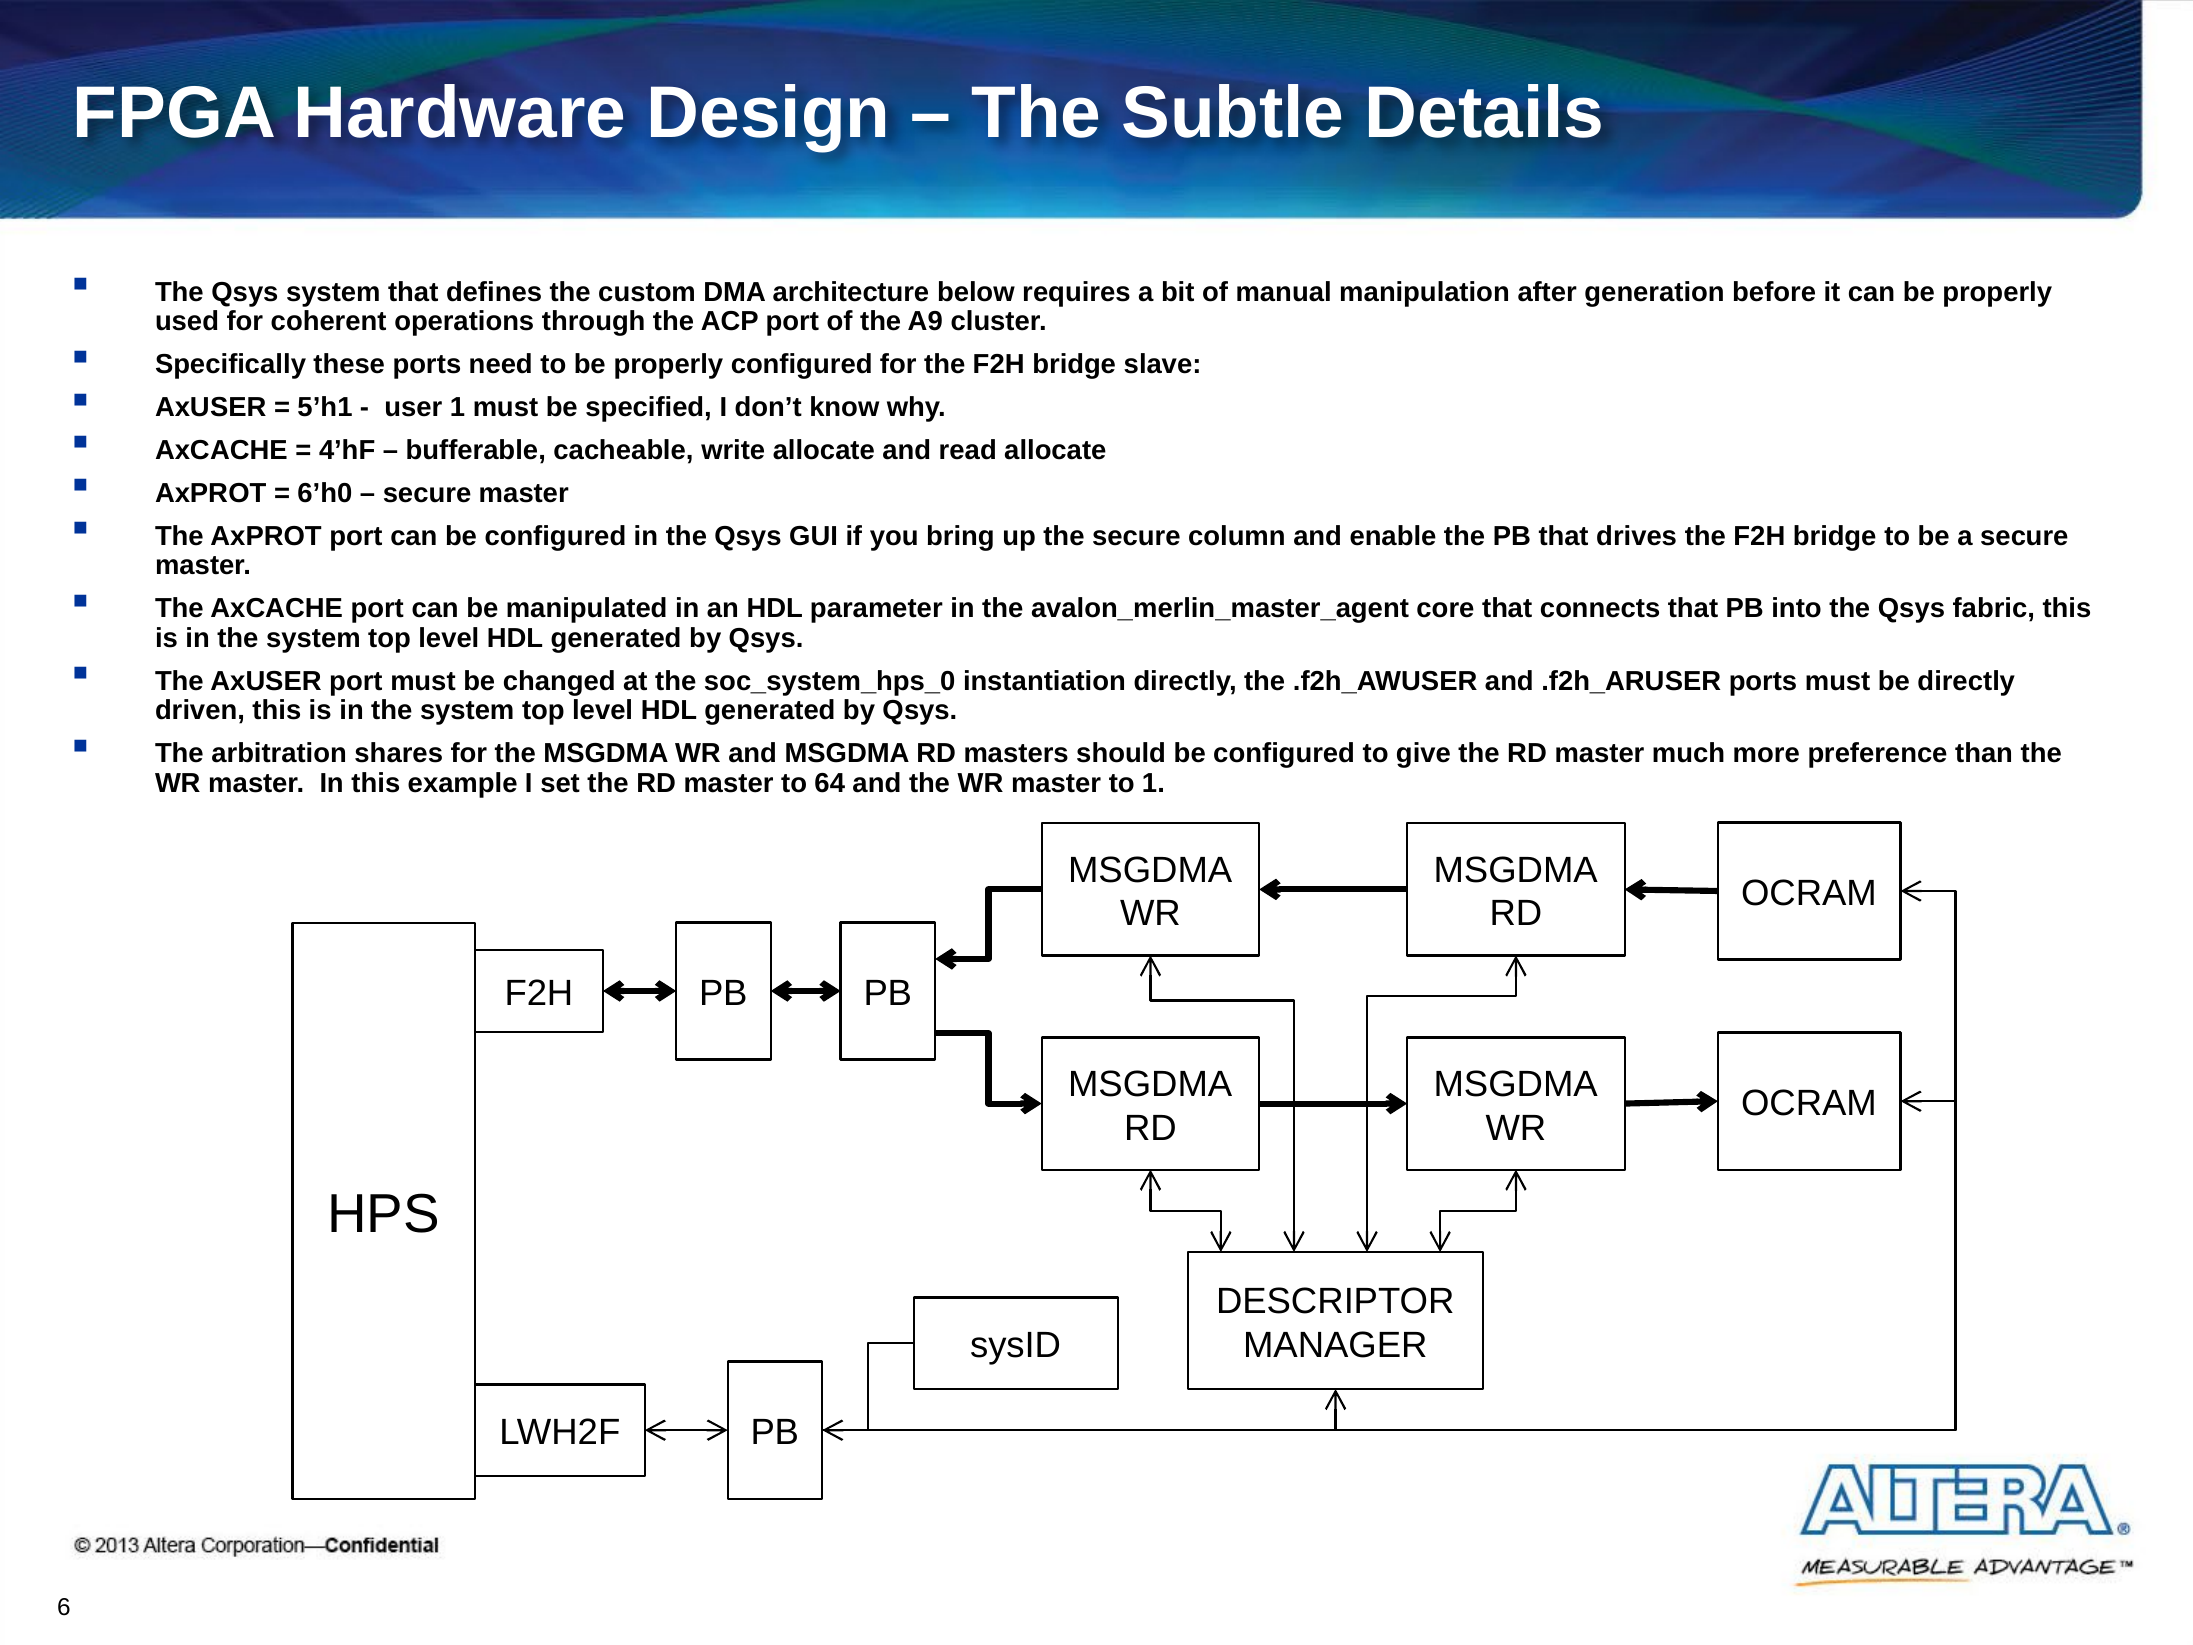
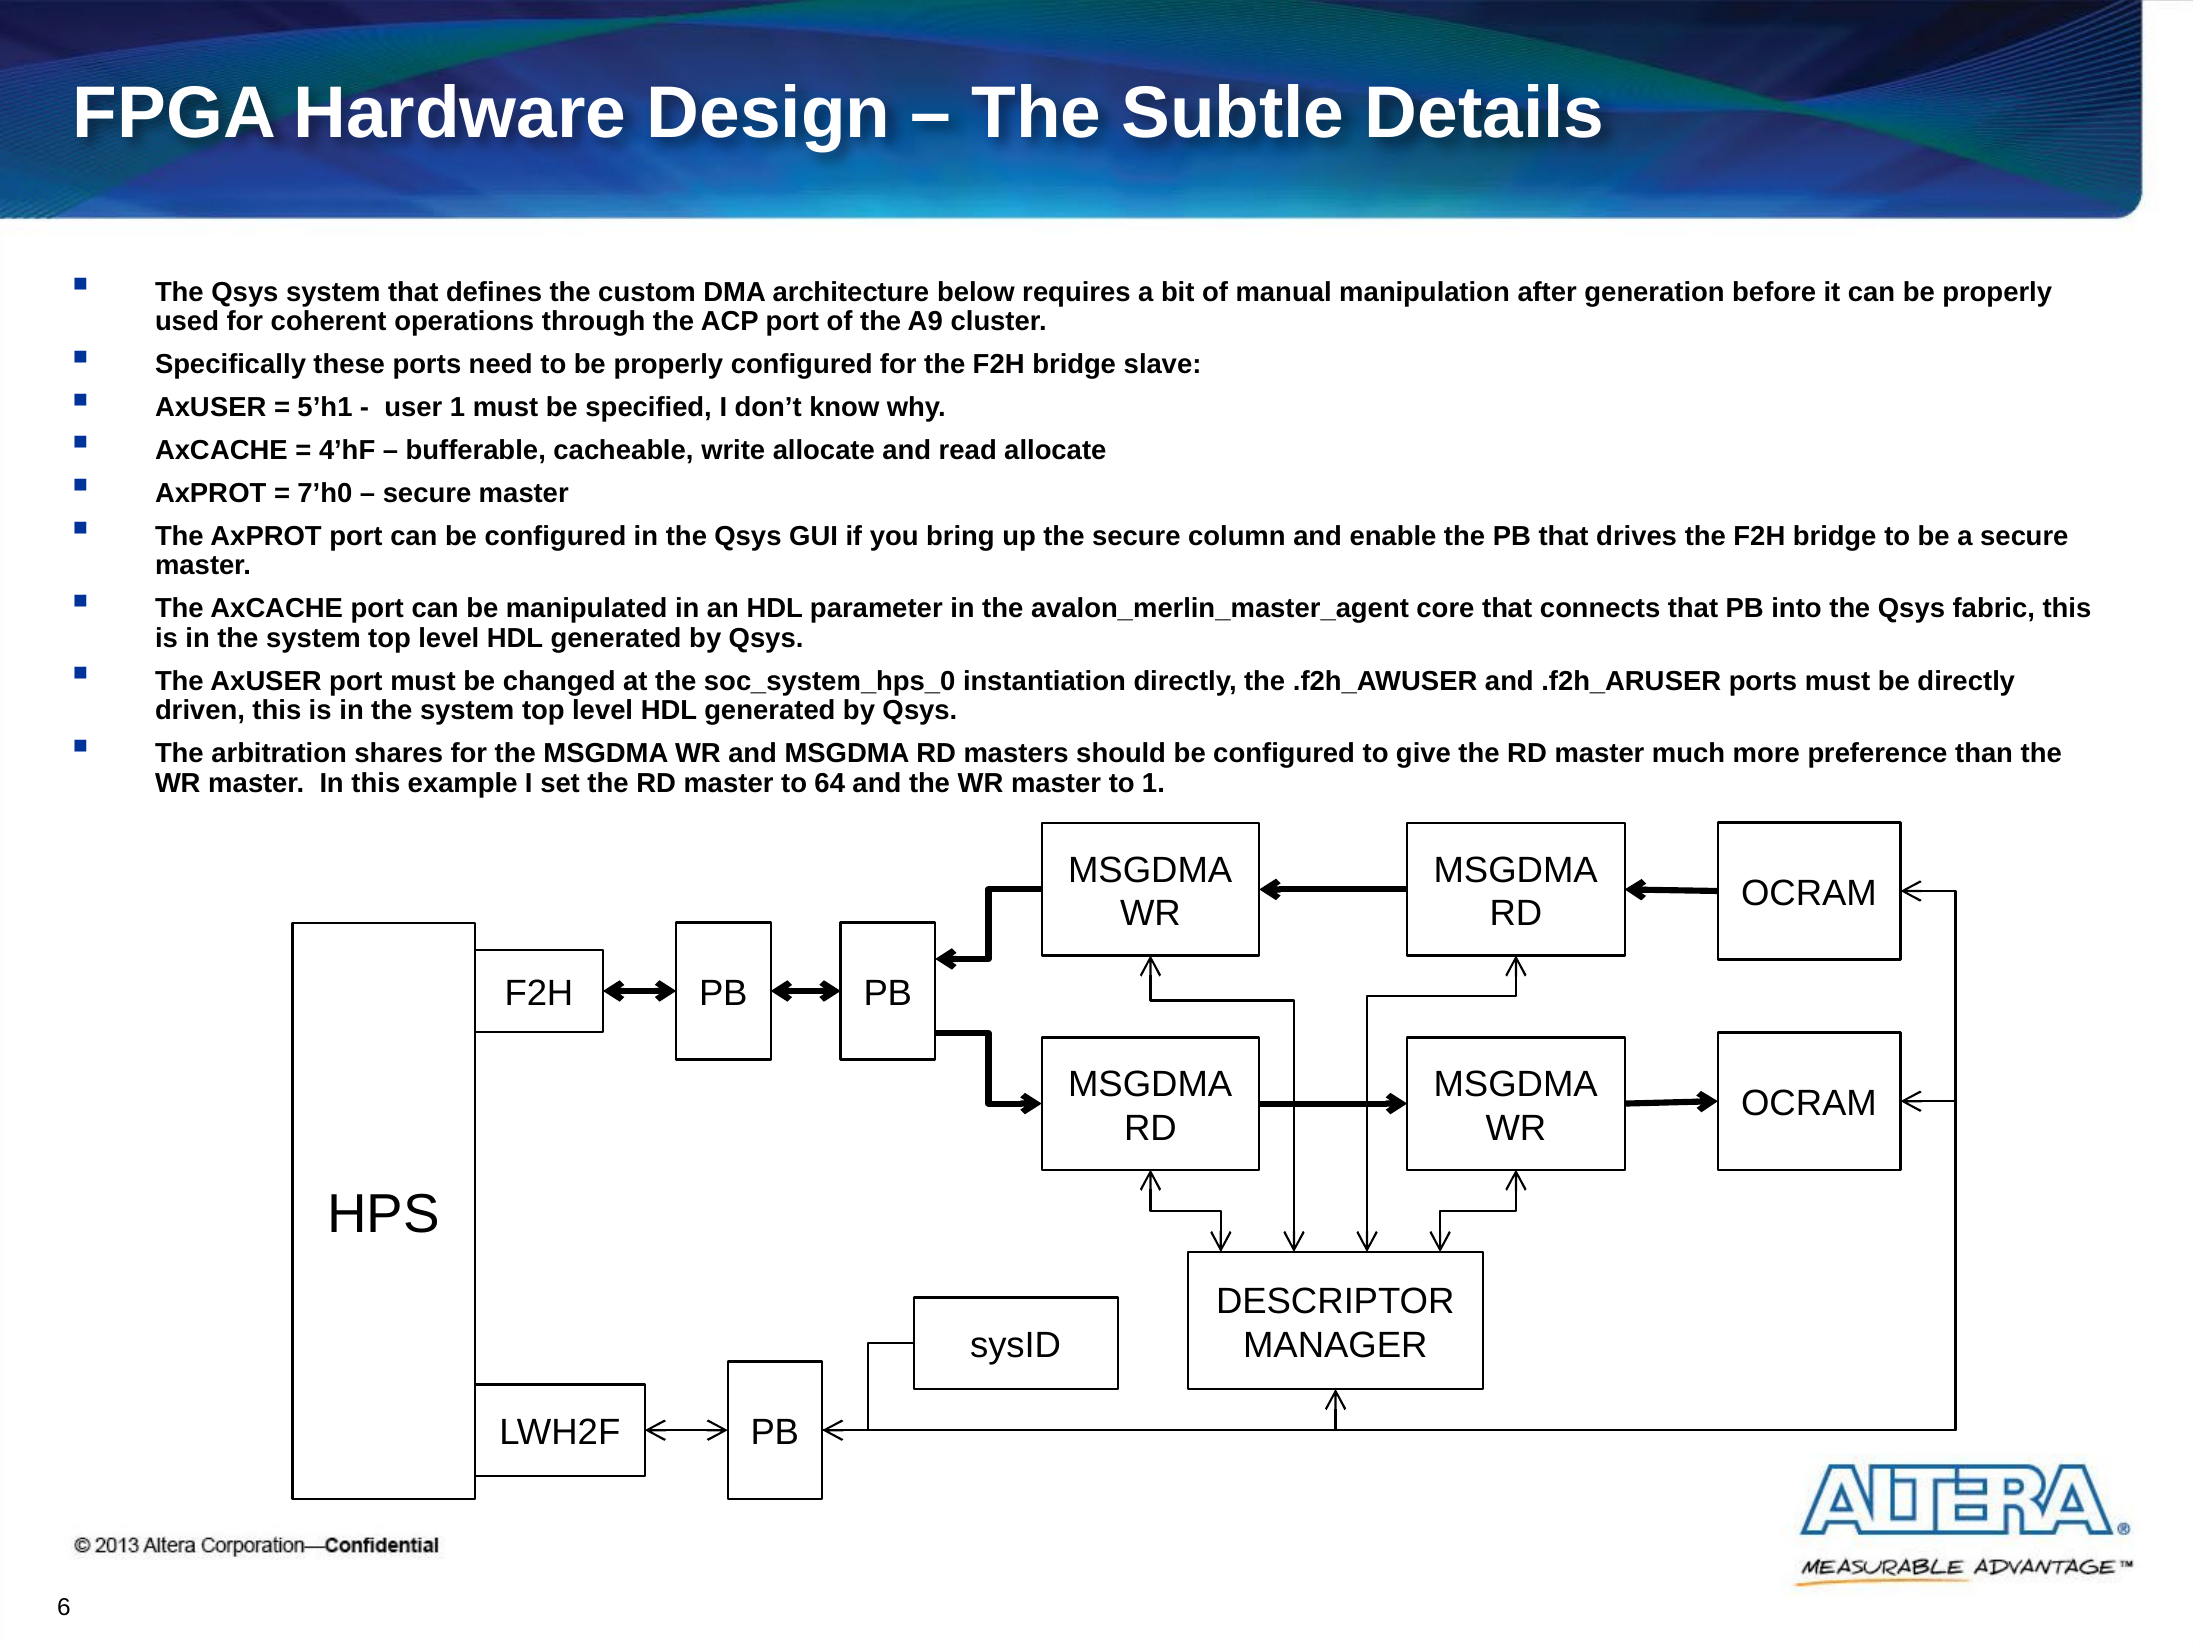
6’h0: 6’h0 -> 7’h0 (325, 493)
